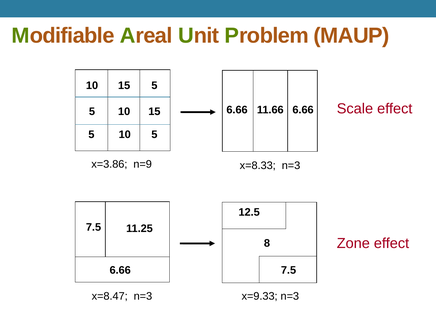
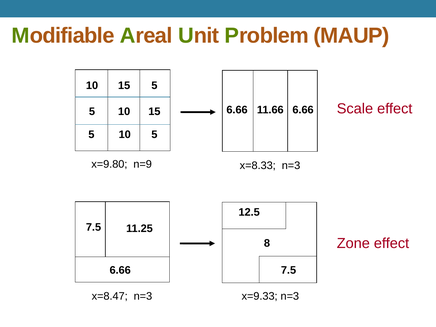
x=3.86: x=3.86 -> x=9.80 (109, 164)
